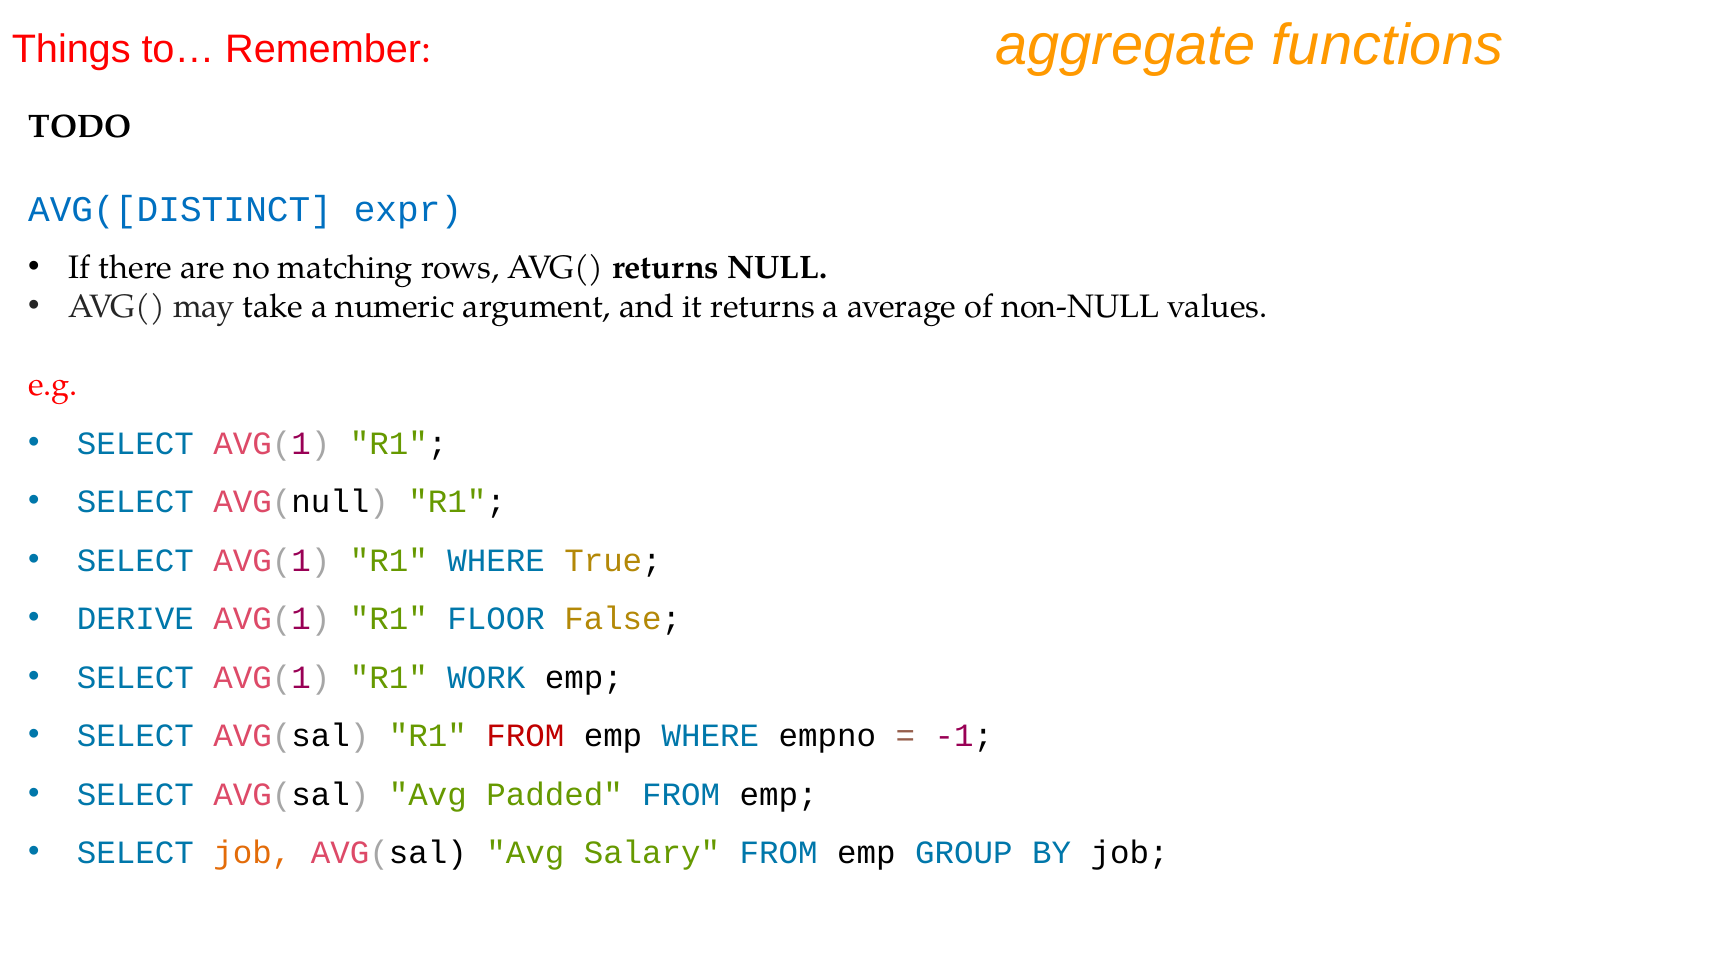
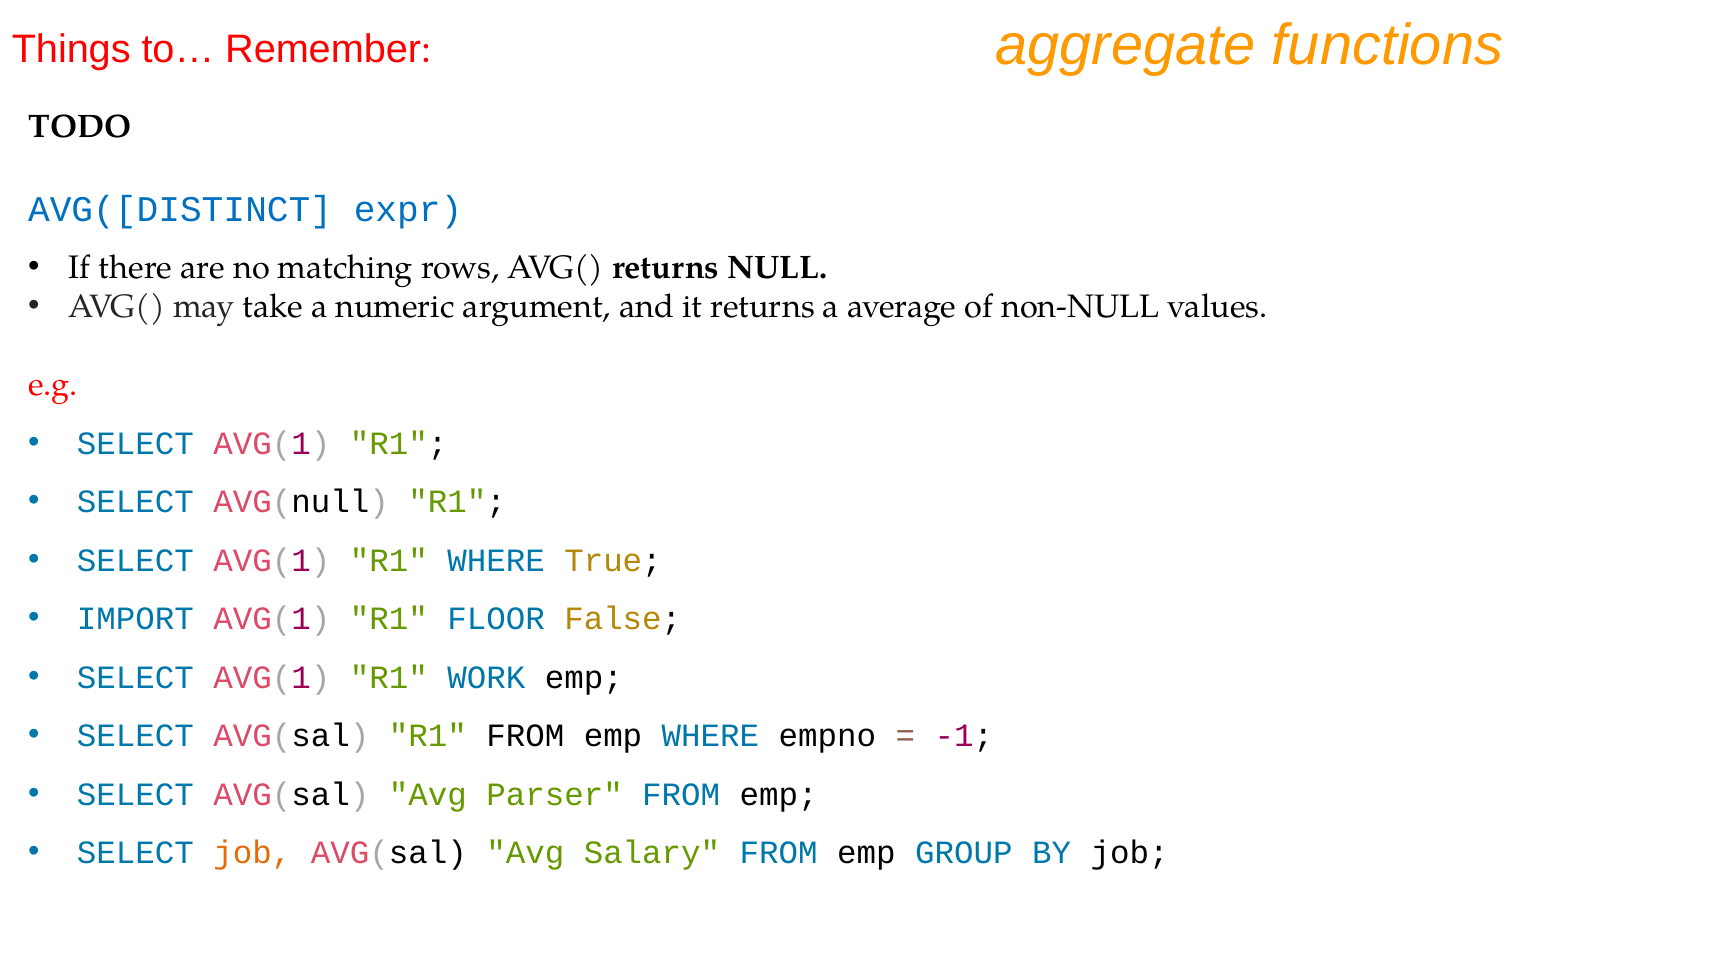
DERIVE: DERIVE -> IMPORT (135, 619)
FROM colour: red -> black (525, 736)
Padded: Padded -> Parser (555, 794)
